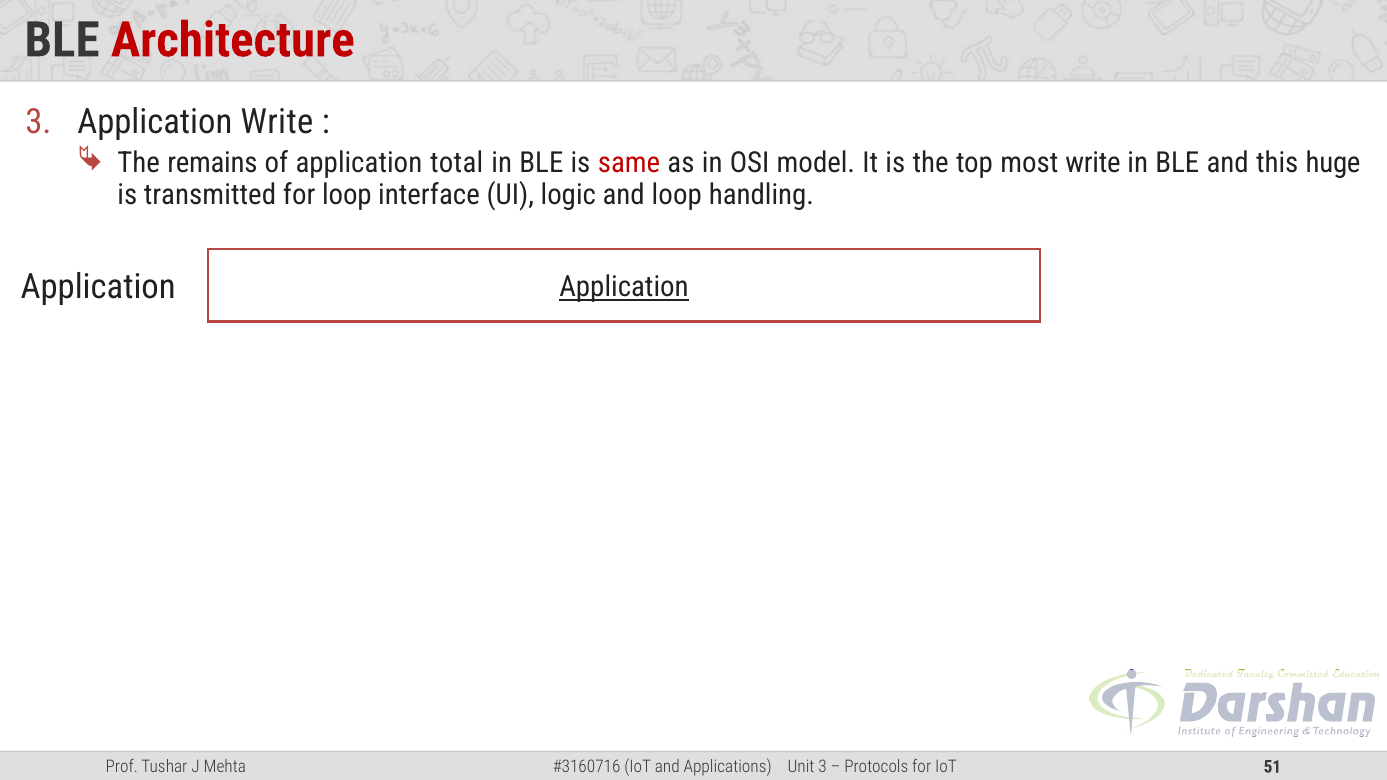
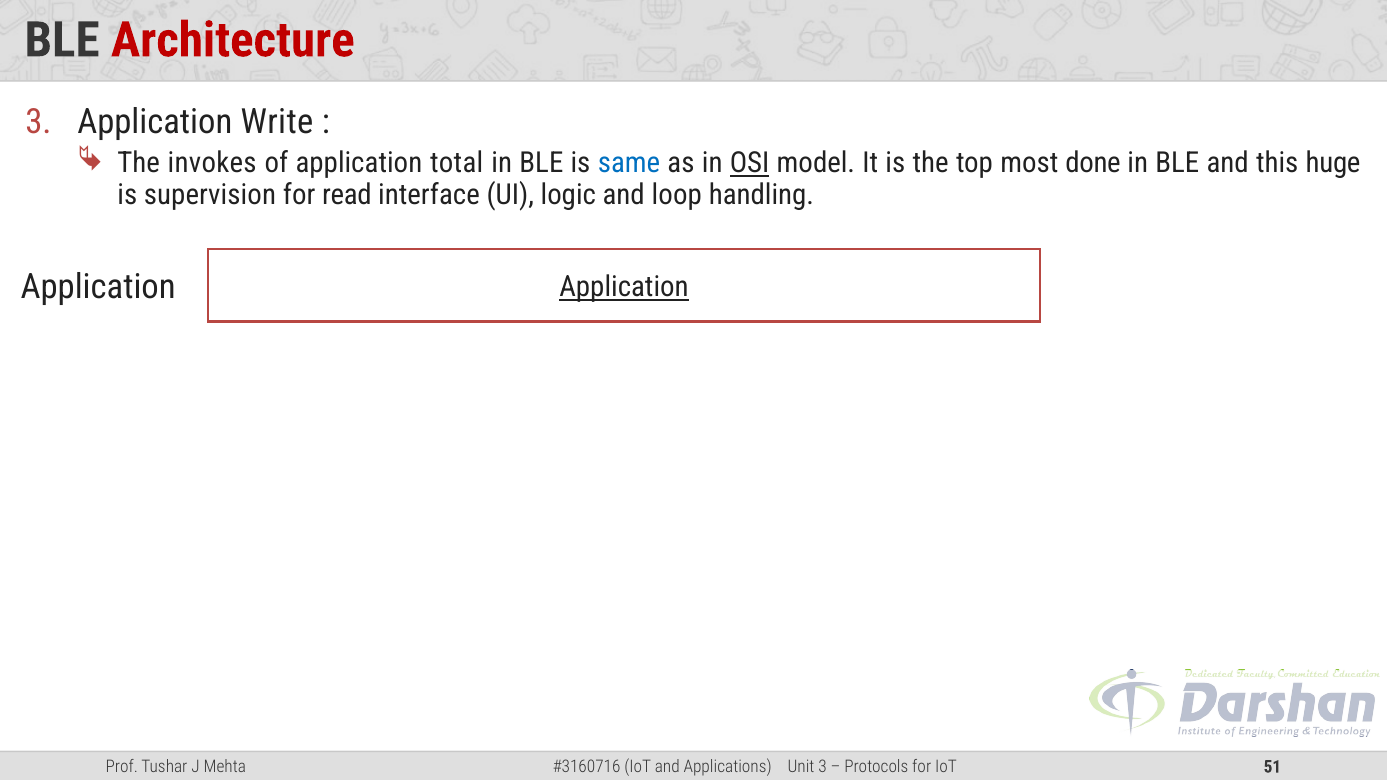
remains: remains -> invokes (212, 163)
same colour: red -> blue (629, 163)
OSI underline: none -> present (750, 163)
most write: write -> done (1093, 163)
transmitted: transmitted -> supervision (210, 195)
for loop: loop -> read (347, 195)
